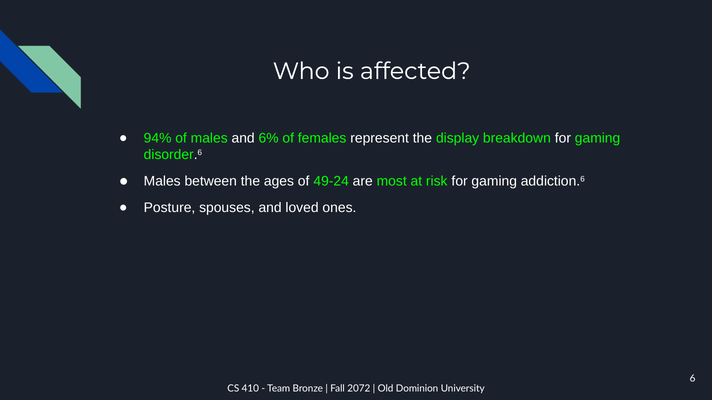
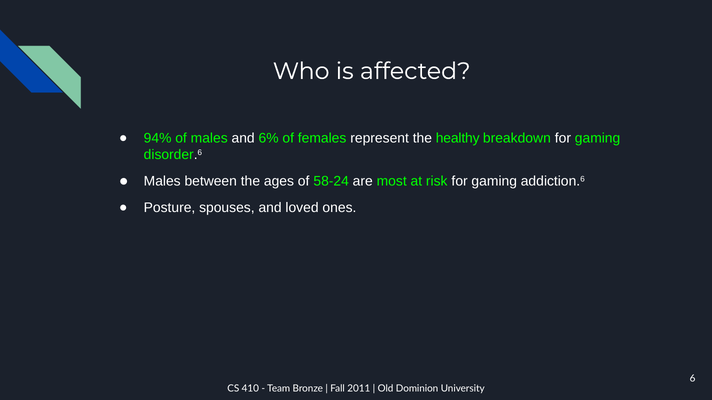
display: display -> healthy (458, 138)
49-24: 49-24 -> 58-24 (331, 182)
2072: 2072 -> 2011 (359, 389)
